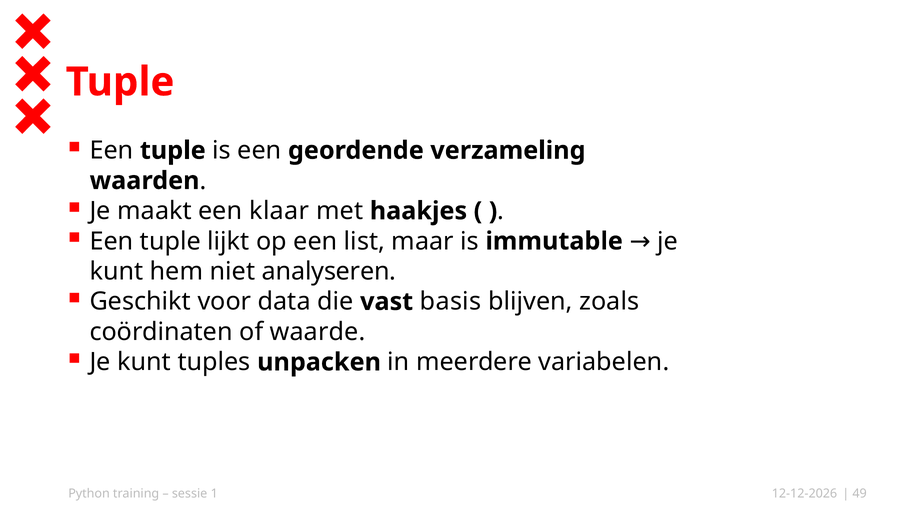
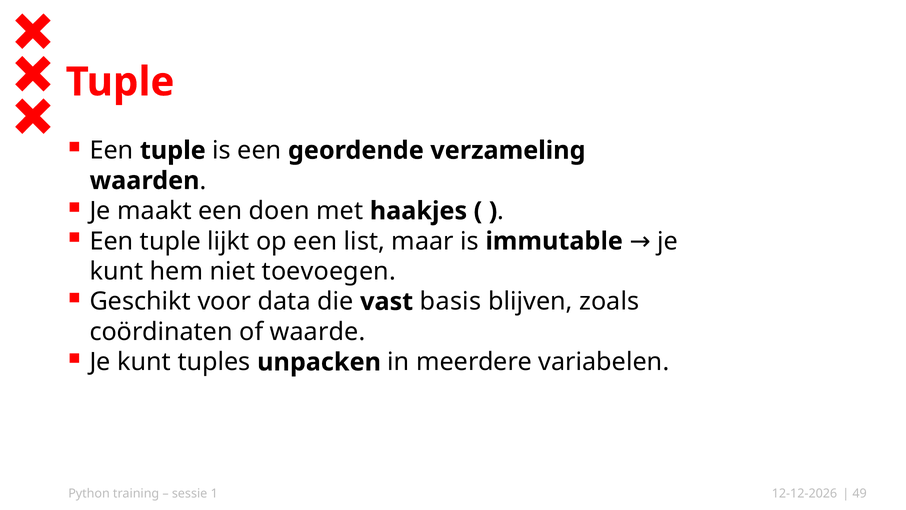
klaar: klaar -> doen (279, 211)
analyseren: analyseren -> toevoegen (329, 271)
